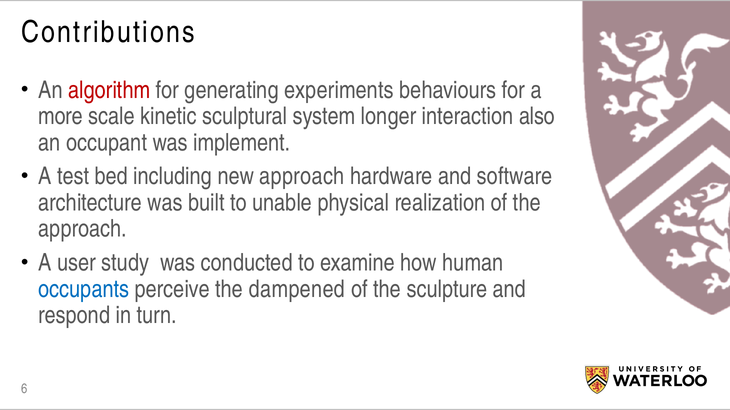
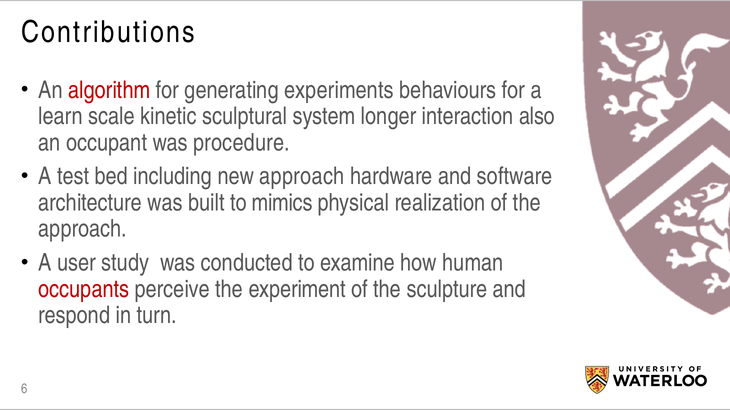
more: more -> learn (60, 117)
implement: implement -> procedure (242, 143)
unable: unable -> mimics (282, 203)
occupants colour: blue -> red (84, 290)
dampened: dampened -> experiment (297, 290)
